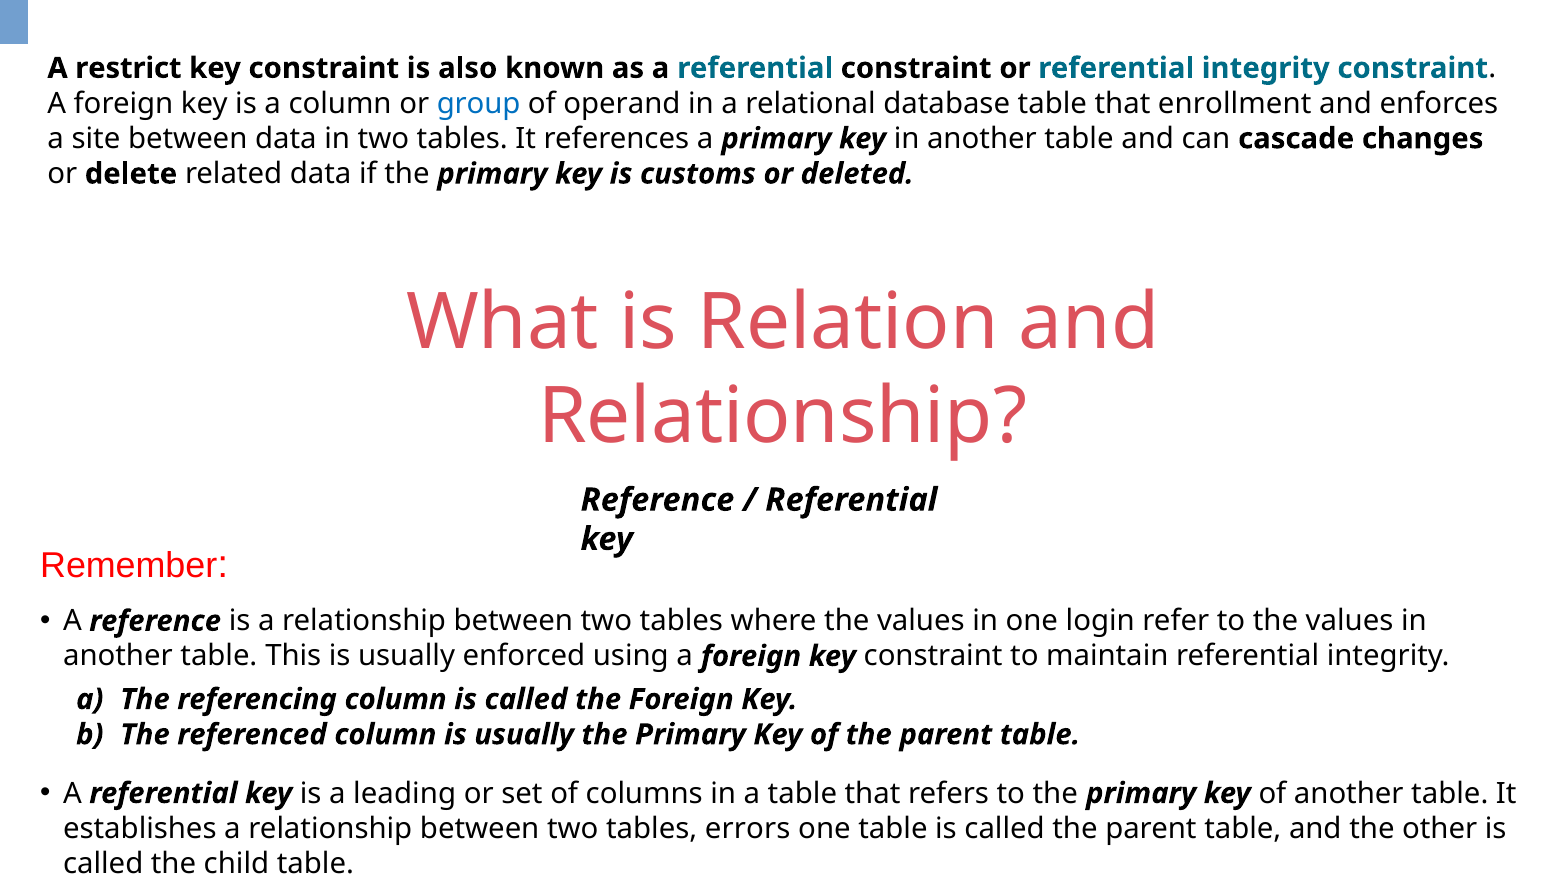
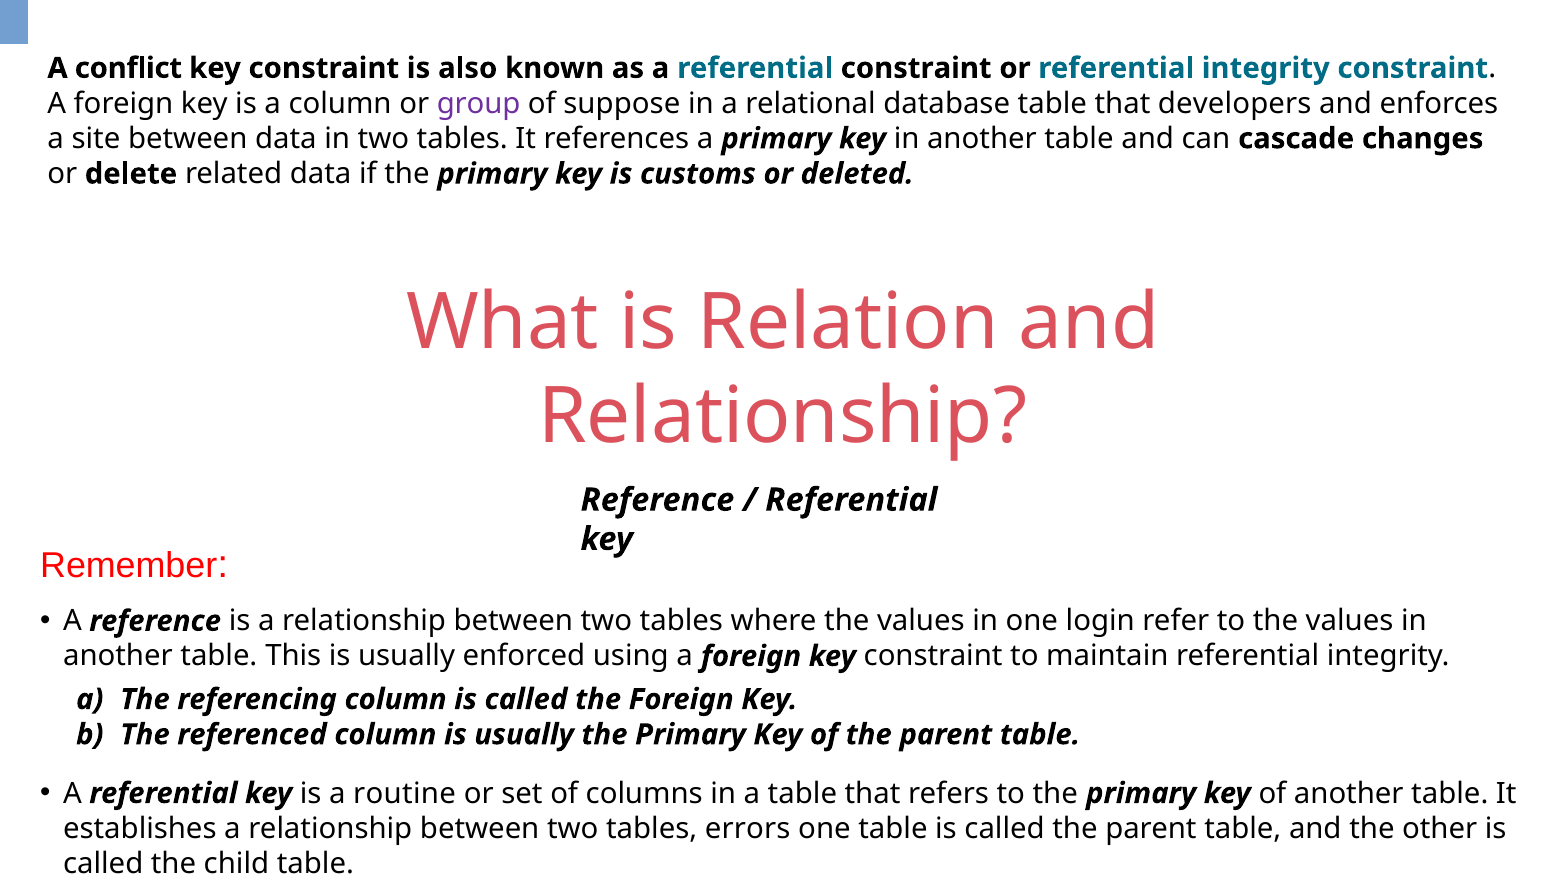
restrict: restrict -> conflict (128, 68)
group colour: blue -> purple (479, 103)
operand: operand -> suppose (622, 103)
enrollment: enrollment -> developers (1235, 103)
leading: leading -> routine (405, 793)
